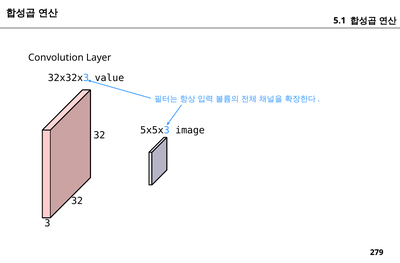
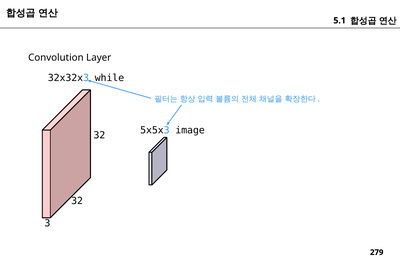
value: value -> while (109, 78)
